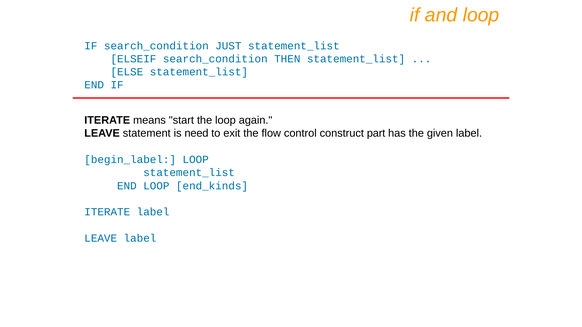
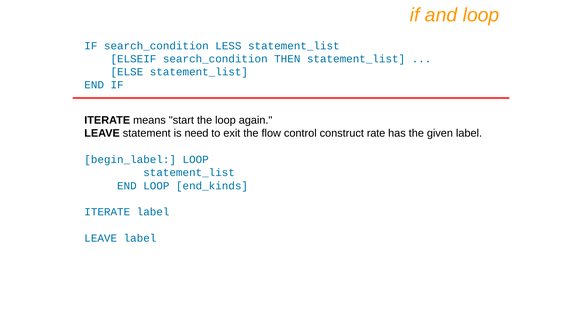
JUST: JUST -> LESS (228, 46)
part: part -> rate (376, 134)
